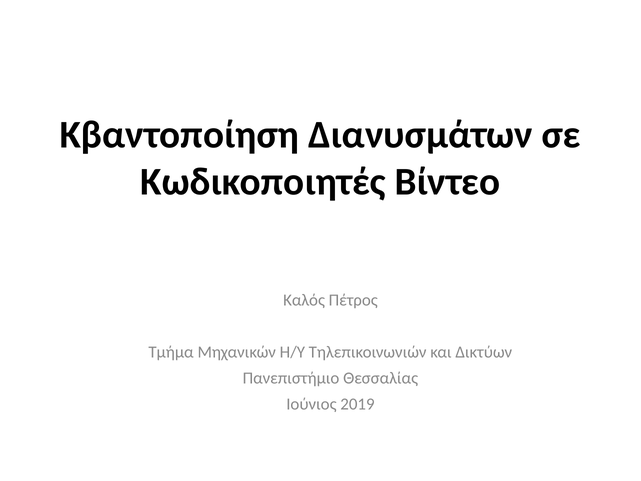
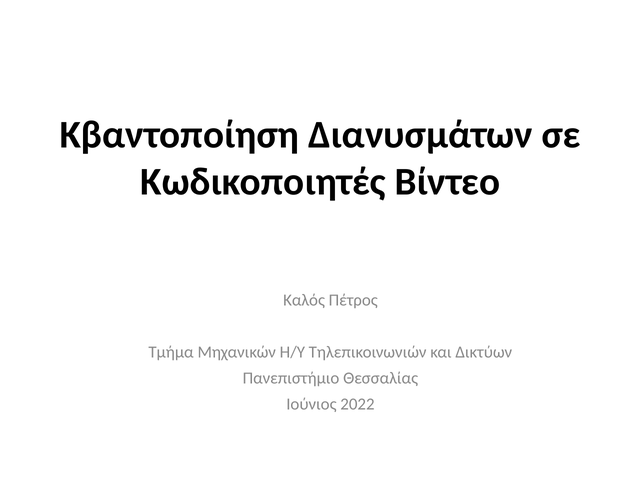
2019: 2019 -> 2022 (357, 404)
